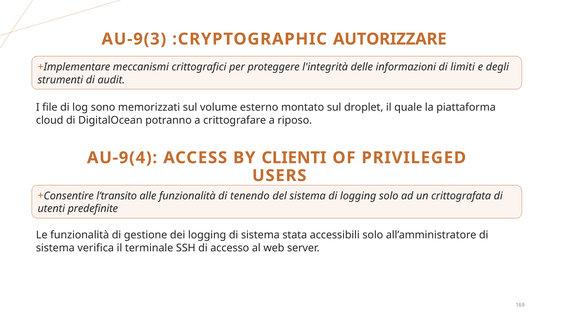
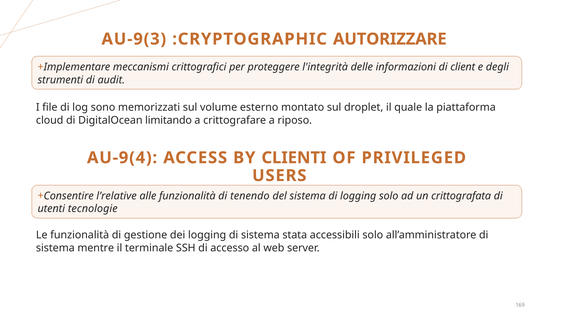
limiti: limiti -> client (463, 67)
potranno: potranno -> limitando (169, 120)
l’transito: l’transito -> l’relative (117, 196)
predefinite: predefinite -> tecnologie (93, 208)
verifica: verifica -> mentre (96, 247)
